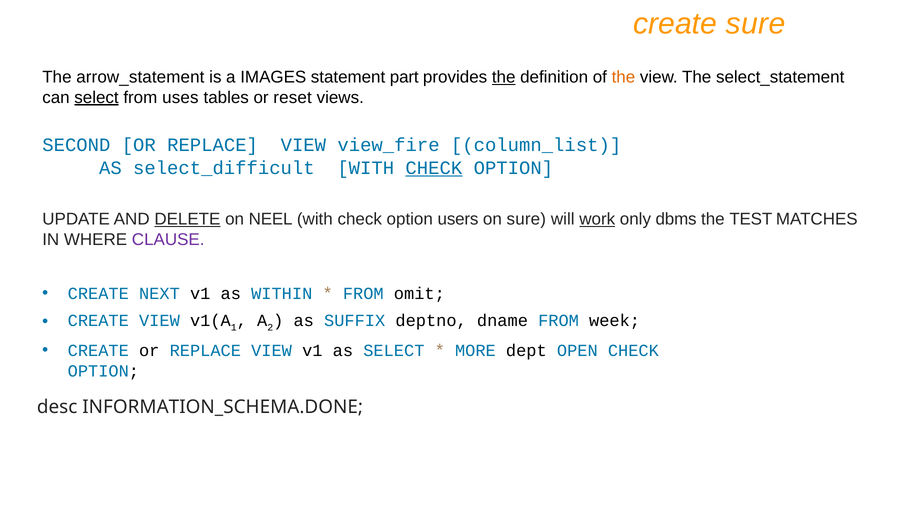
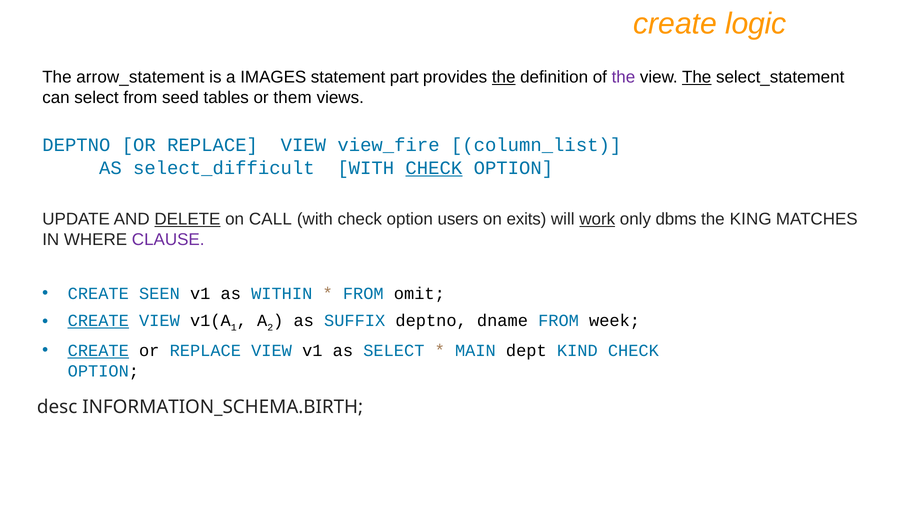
create sure: sure -> logic (756, 24)
the colour: orange -> purple (623, 77)
The underline: none -> present (697, 77)
select underline: present -> none (97, 97)
uses: uses -> seed (180, 97)
reset: reset -> them (293, 97)
SECOND: SECOND -> DEPTNO (76, 145)
NEEL: NEEL -> CALL (270, 219)
on sure: sure -> exits (526, 219)
TEST: TEST -> KING (751, 219)
NEXT: NEXT -> SEEN (159, 293)
CREATE underline: none -> present (98, 320)
CREATE underline: none -> present (98, 350)
MORE: MORE -> MAIN (475, 350)
OPEN: OPEN -> KIND (577, 350)
INFORMATION_SCHEMA.DONE: INFORMATION_SCHEMA.DONE -> INFORMATION_SCHEMA.BIRTH (223, 407)
